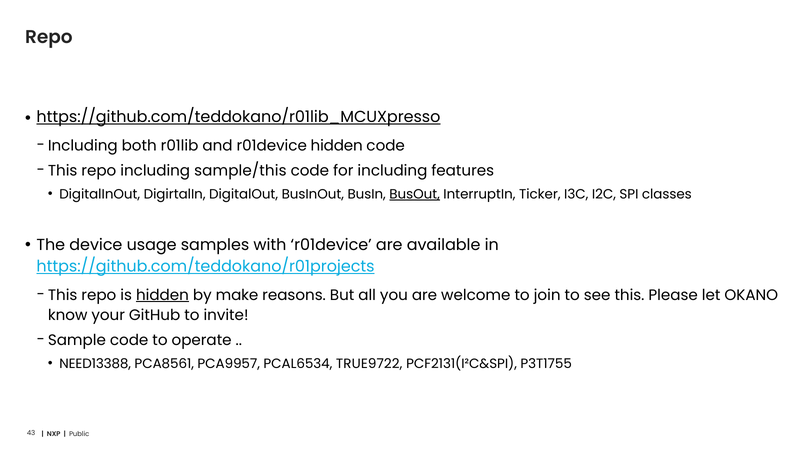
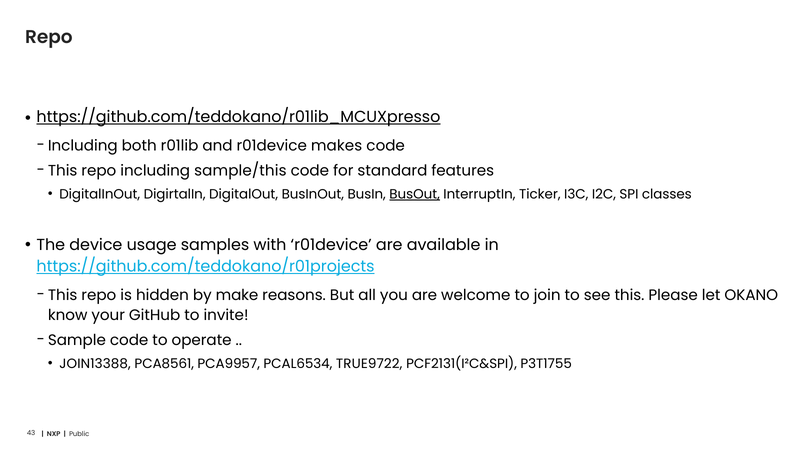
r01device hidden: hidden -> makes (337, 146)
for including: including -> standard (392, 171)
hidden underline: present -> none (162, 295)
NEED13388: NEED13388 -> JOIN13388 (95, 364)
